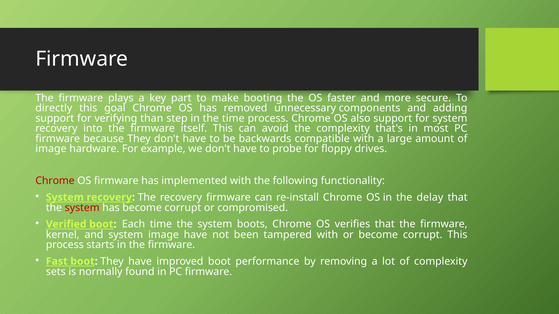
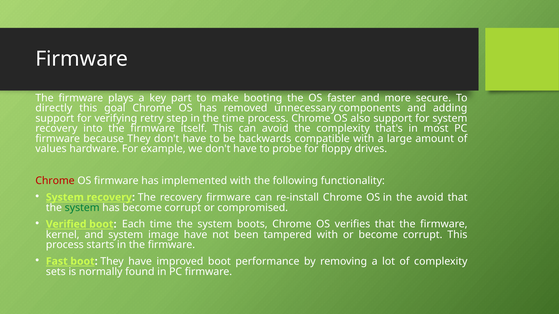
than: than -> retry (152, 119)
image: image -> values (51, 149)
the delay: delay -> avoid (430, 198)
system colour: red -> green (82, 208)
